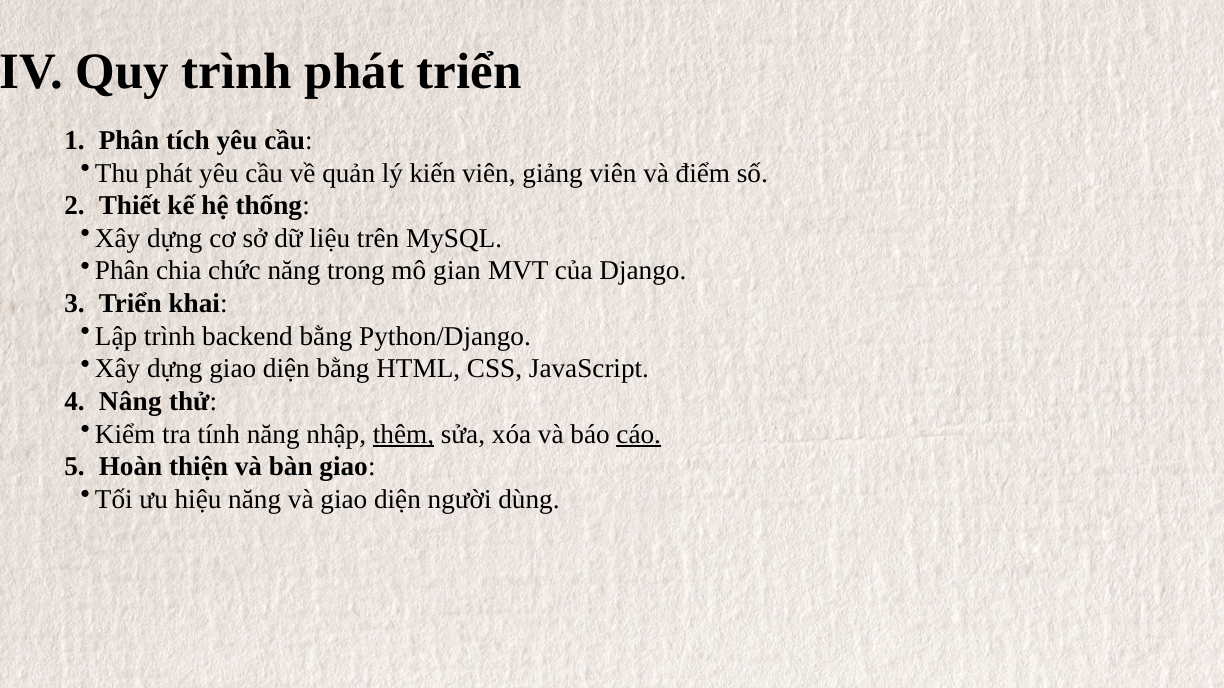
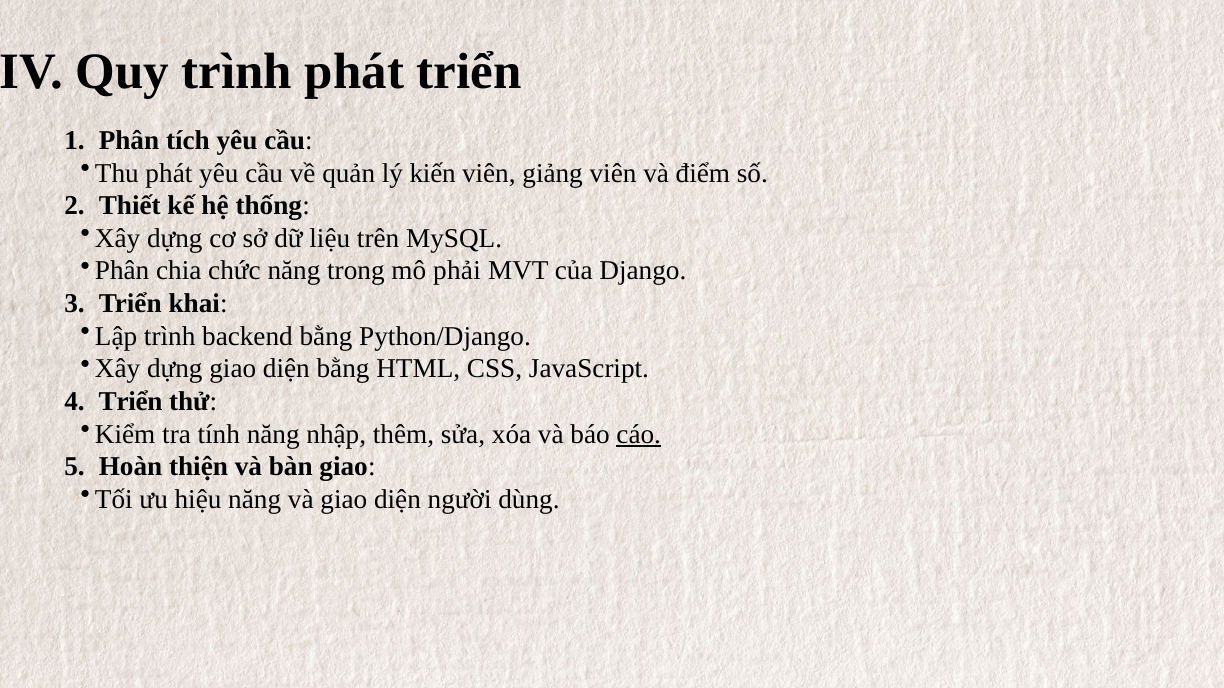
gian: gian -> phải (457, 271)
Nâng: Nâng -> Triển (131, 402)
thêm underline: present -> none (404, 434)
